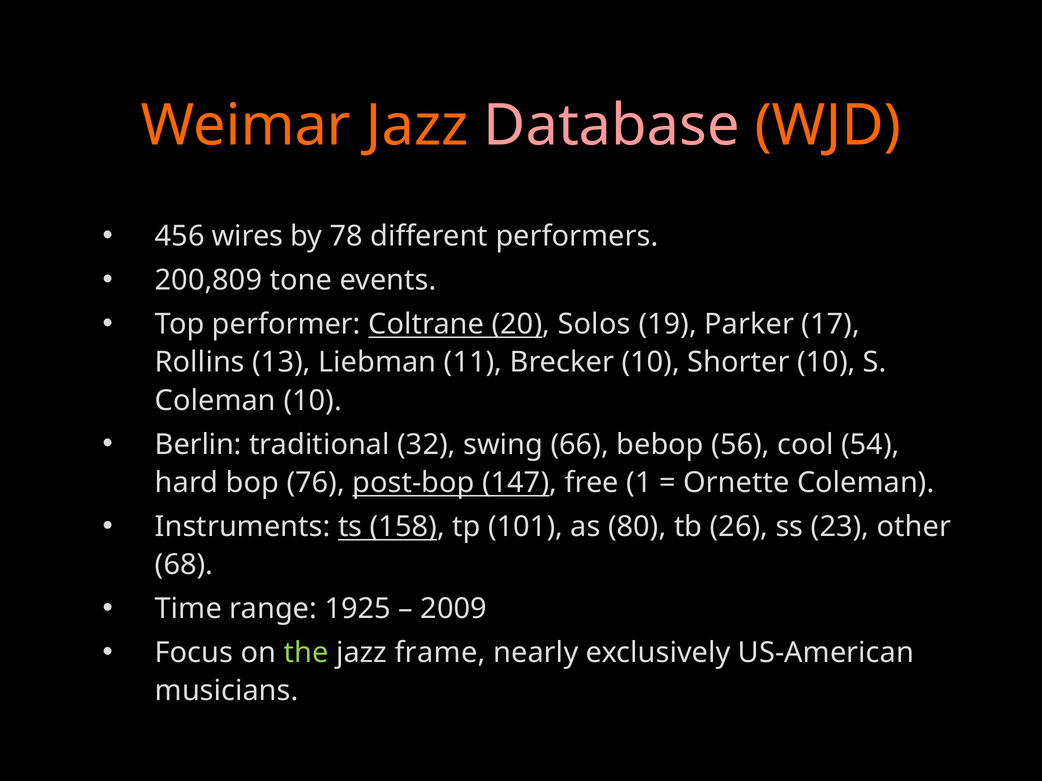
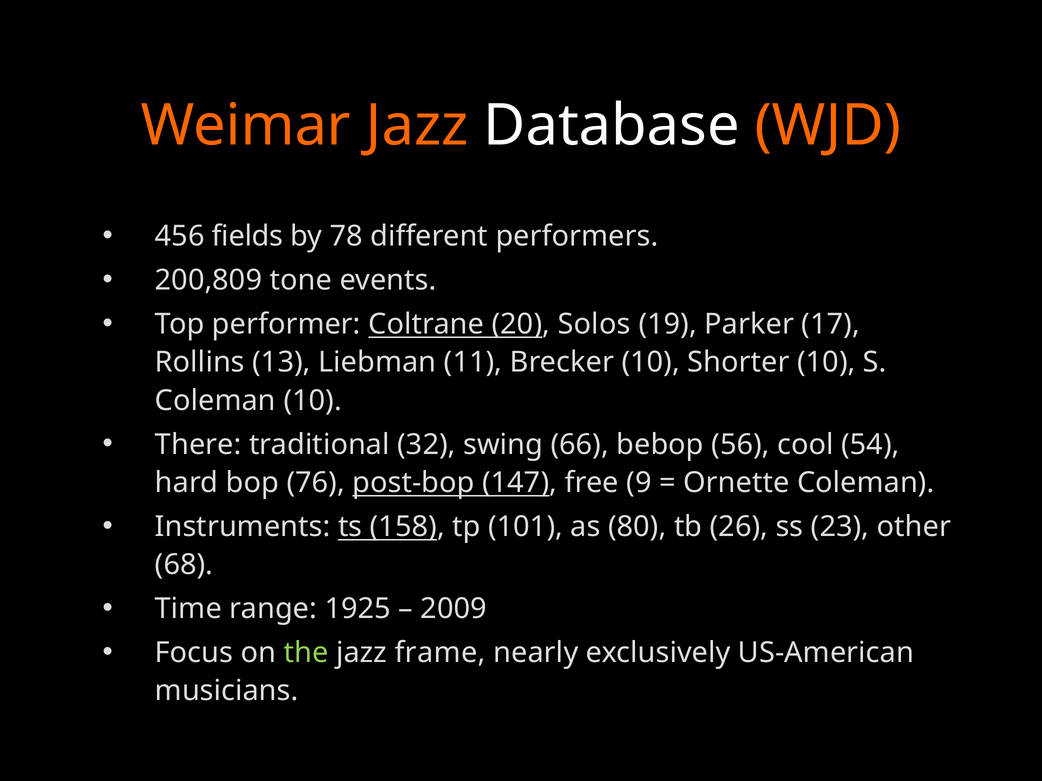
Database colour: pink -> white (612, 126)
wires: wires -> fields (248, 236)
Berlin: Berlin -> There (198, 445)
1: 1 -> 9 (639, 483)
